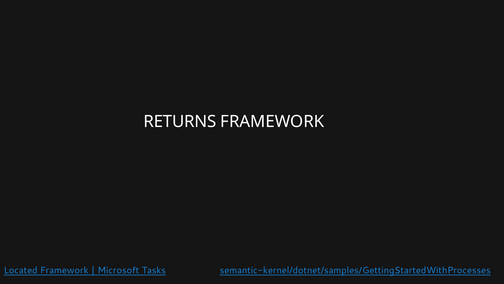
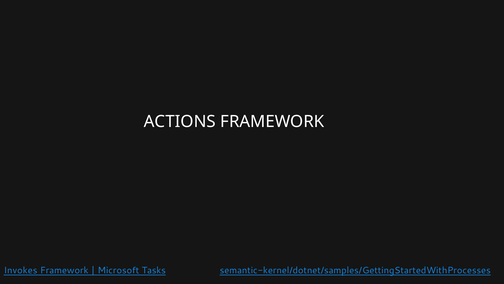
RETURNS: RETURNS -> ACTIONS (180, 121)
Located: Located -> Invokes (21, 270)
